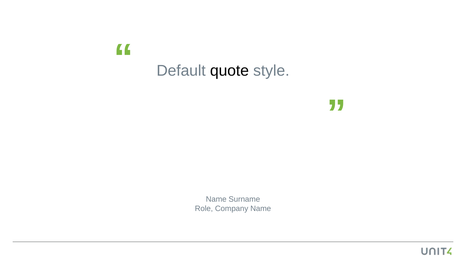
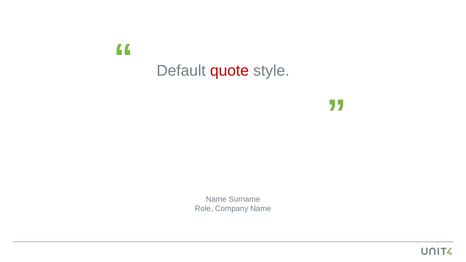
quote colour: black -> red (229, 71)
